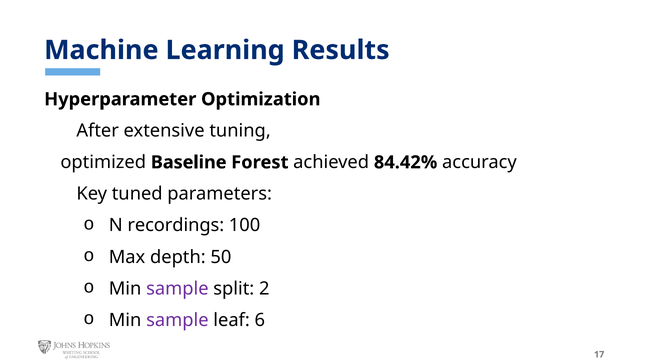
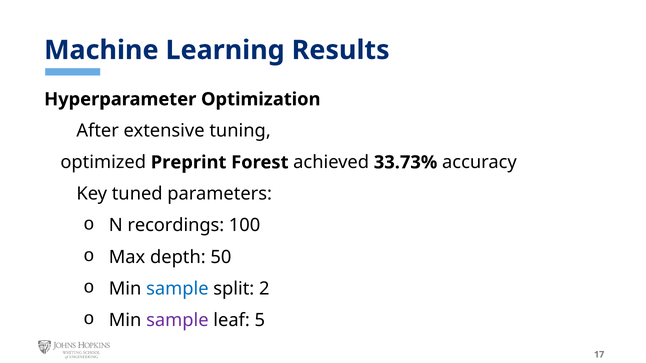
Baseline: Baseline -> Preprint (189, 163)
84.42%: 84.42% -> 33.73% (406, 163)
sample colour: purple -> blue (177, 289)
6: 6 -> 5 (260, 320)
